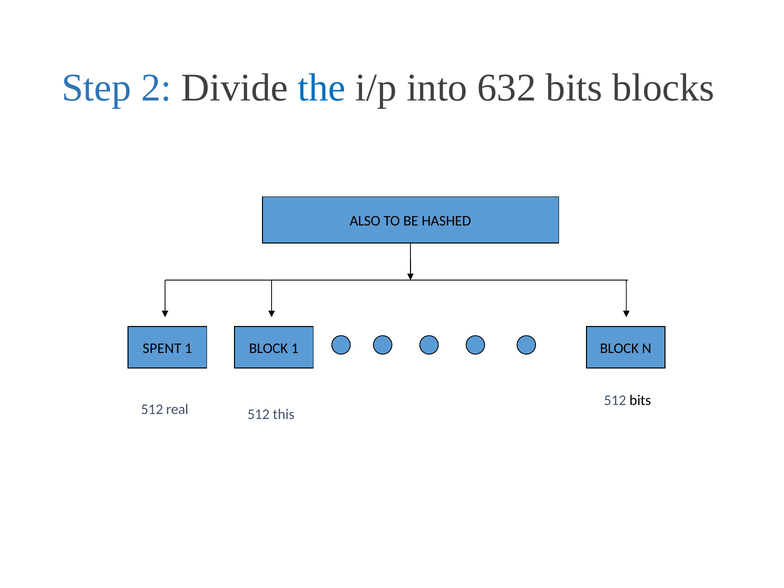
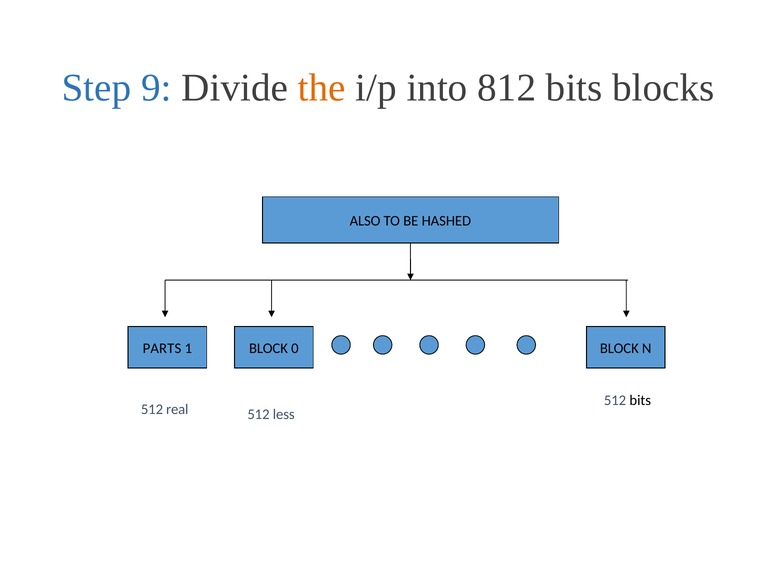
2: 2 -> 9 (156, 88)
the colour: blue -> orange (322, 88)
632: 632 -> 812 (507, 88)
SPENT: SPENT -> PARTS (162, 348)
BLOCK 1: 1 -> 0 (295, 348)
this: this -> less (284, 414)
